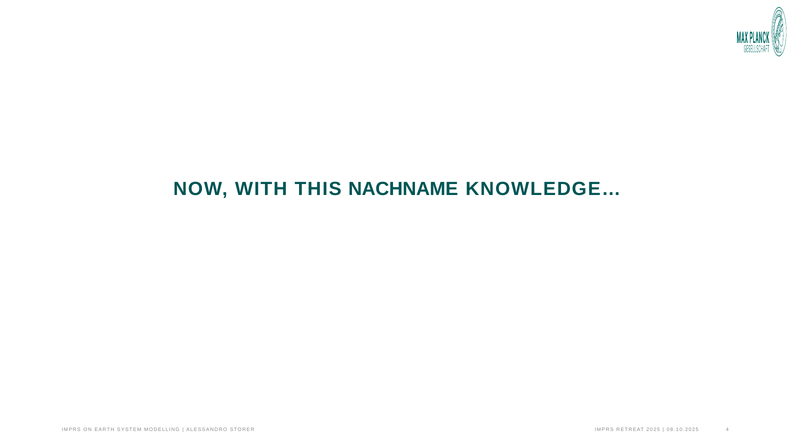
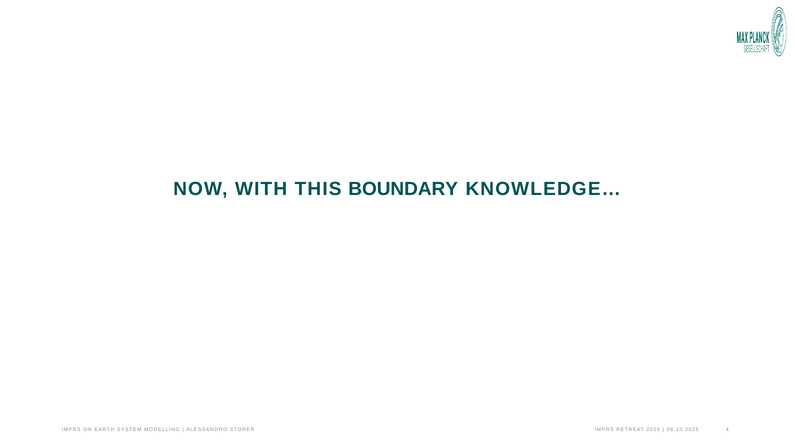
NACHNAME: NACHNAME -> BOUNDARY (403, 189)
